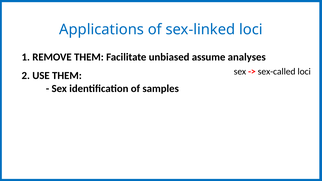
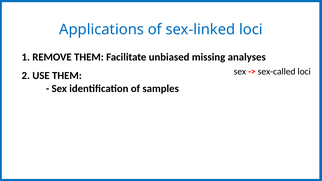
assume: assume -> missing (209, 57)
